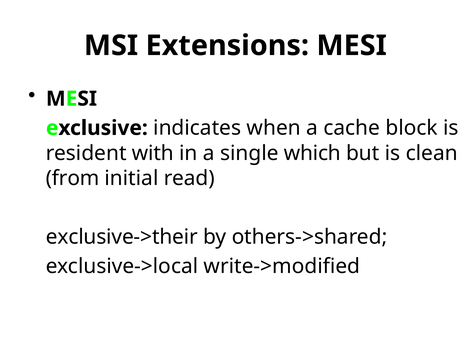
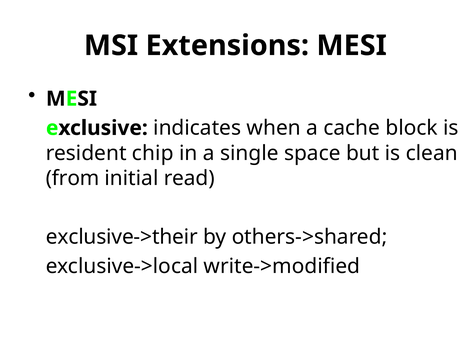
with: with -> chip (153, 153)
which: which -> space (312, 153)
